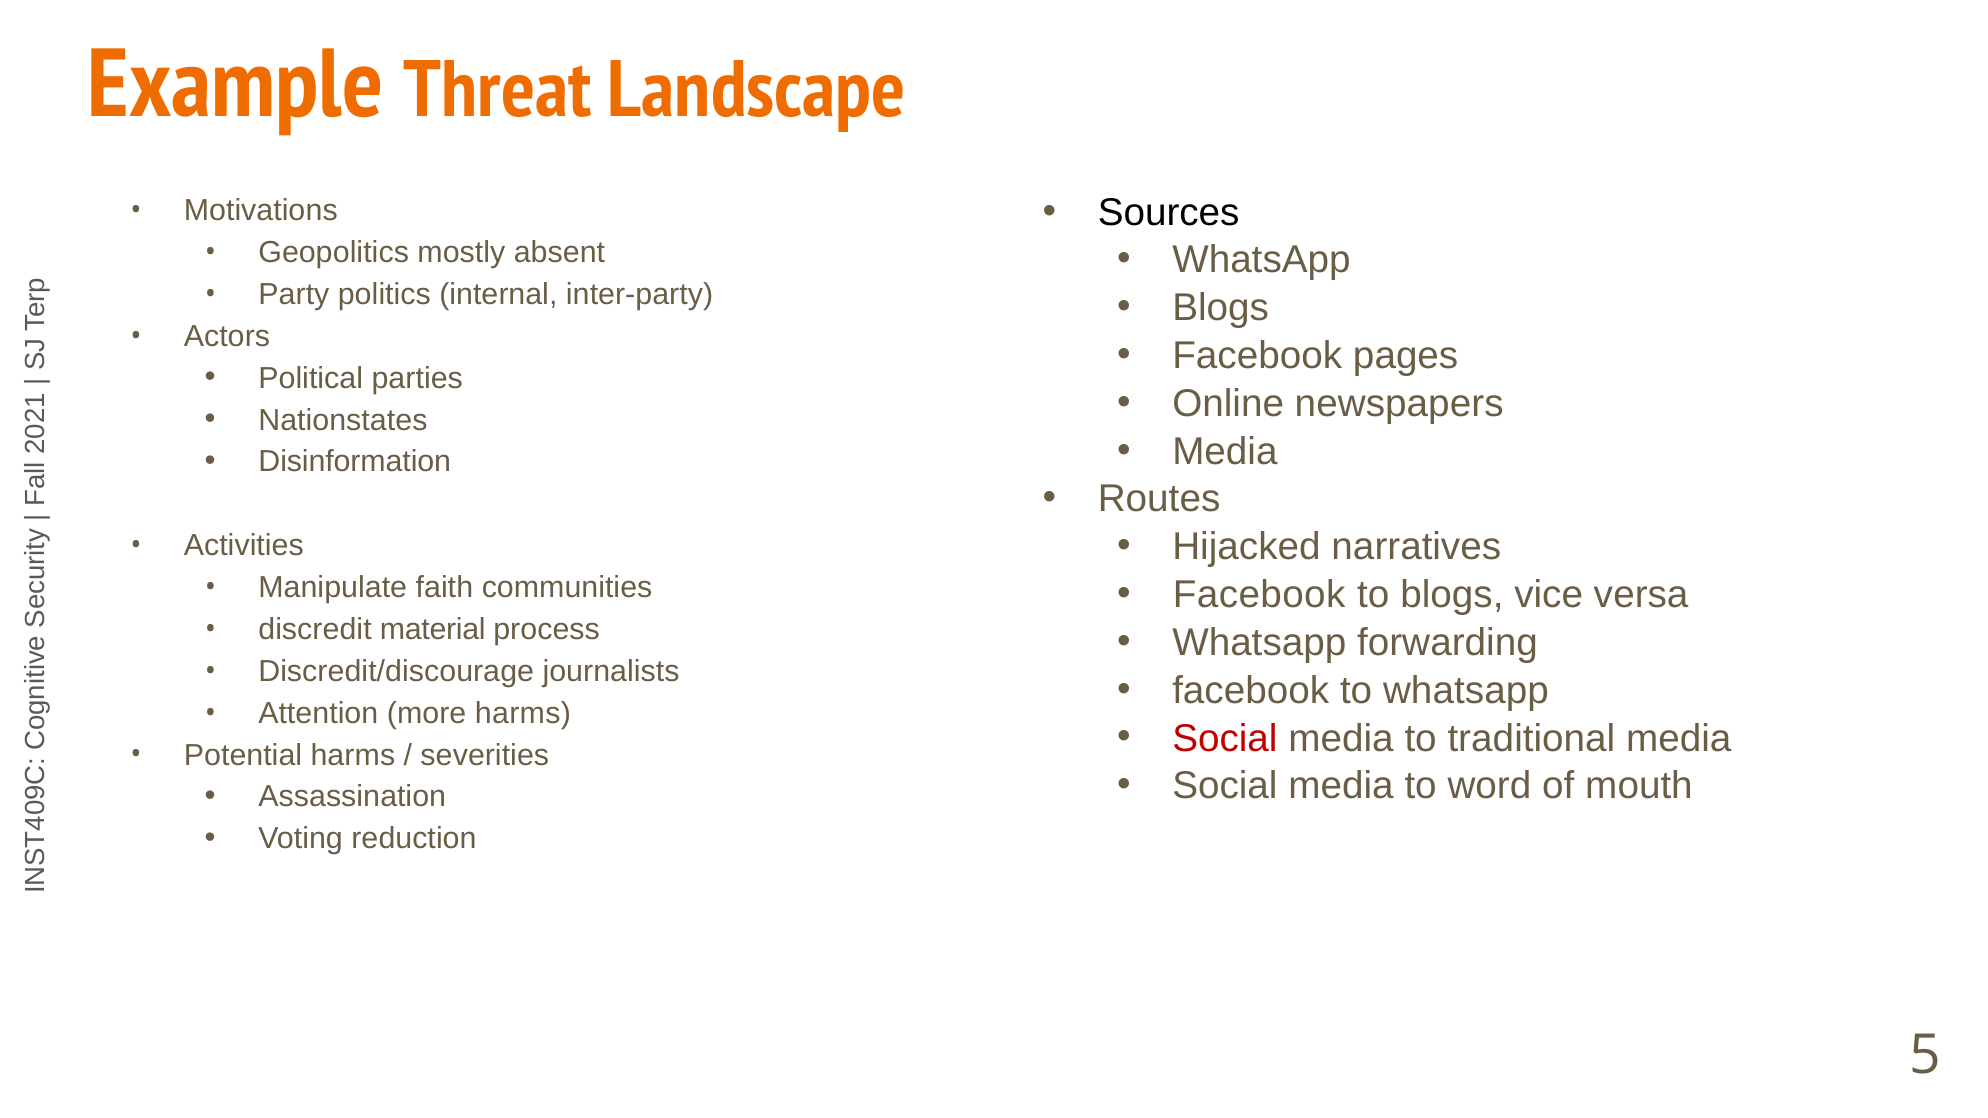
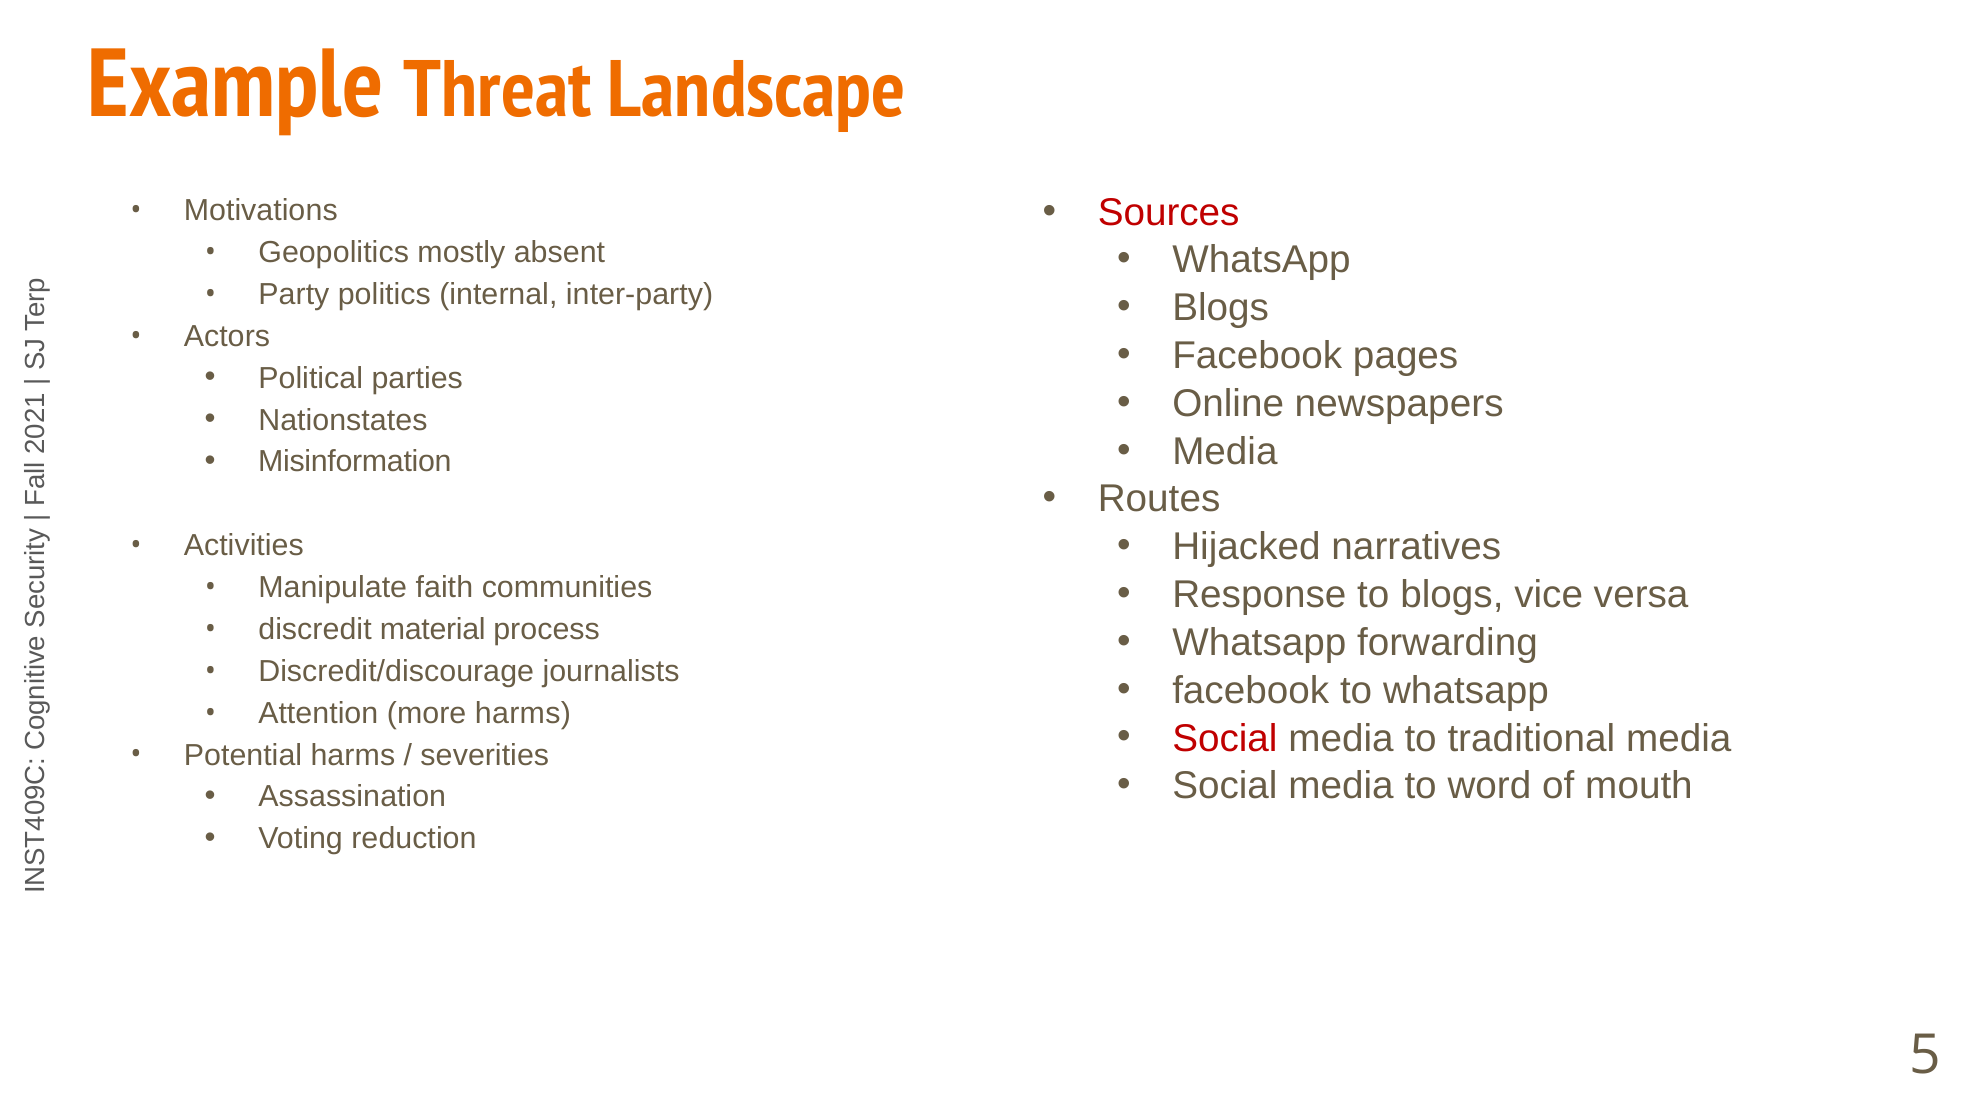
Sources colour: black -> red (1169, 212)
Disinformation: Disinformation -> Misinformation (355, 462)
Facebook: Facebook -> Response (1259, 595)
